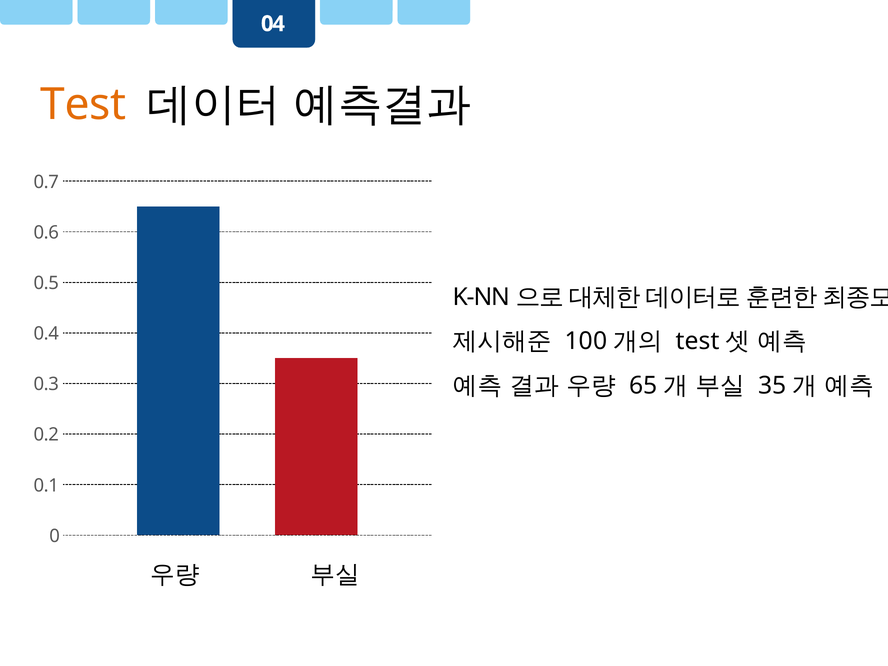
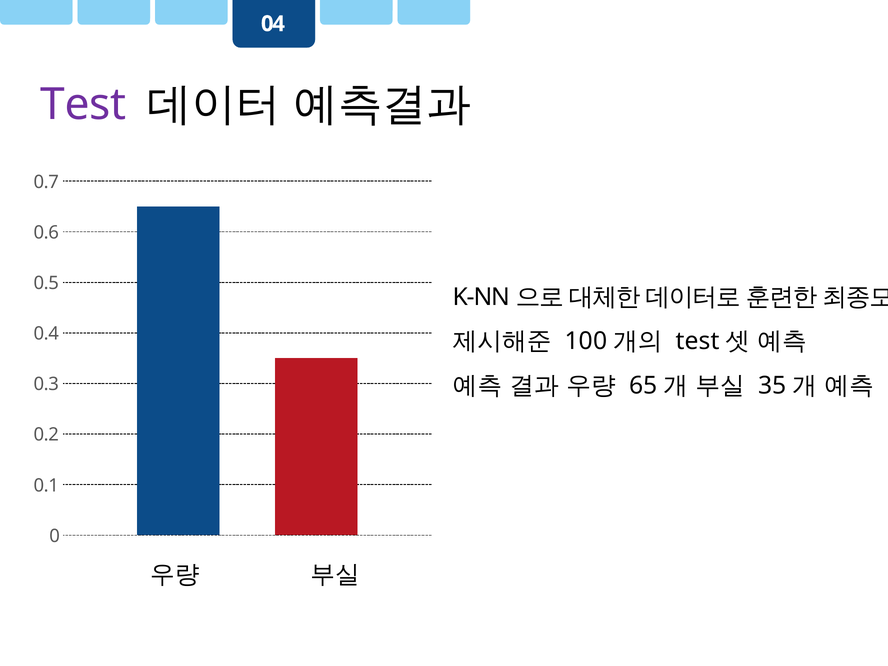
Test colour: orange -> purple (83, 104)
